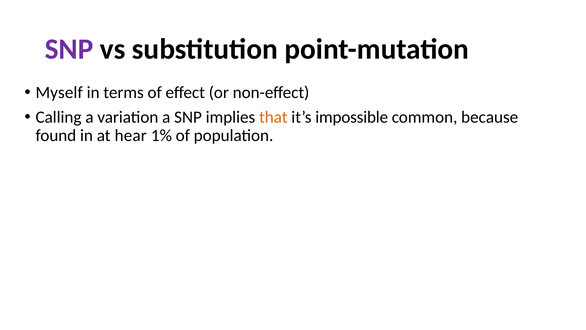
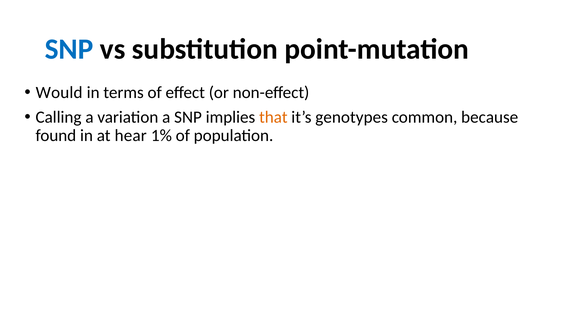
SNP colour: purple -> blue (69, 49)
Myself: Myself -> Would (59, 93)
impossible: impossible -> genotypes (352, 117)
